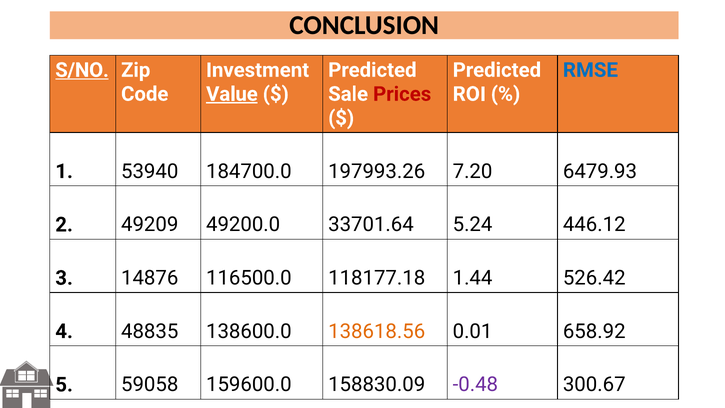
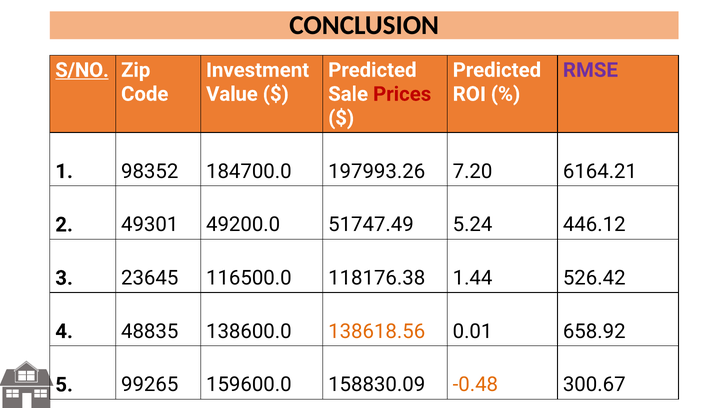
RMSE colour: blue -> purple (590, 70)
Value underline: present -> none (232, 94)
53940: 53940 -> 98352 (150, 171)
6479.93: 6479.93 -> 6164.21 (600, 171)
49209: 49209 -> 49301 (150, 225)
33701.64: 33701.64 -> 51747.49 (371, 225)
14876: 14876 -> 23645 (150, 278)
118177.18: 118177.18 -> 118176.38 (377, 278)
59058: 59058 -> 99265 (150, 385)
-0.48 colour: purple -> orange (475, 385)
